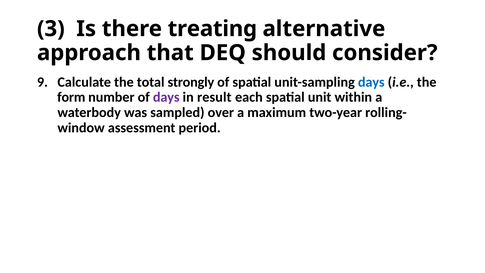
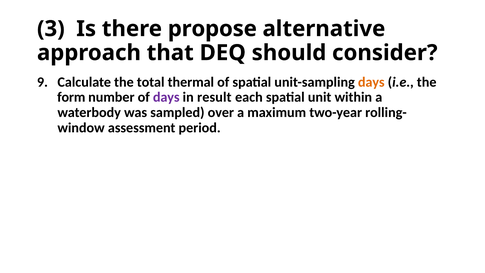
treating: treating -> propose (212, 29)
strongly: strongly -> thermal (191, 82)
days colour: blue -> orange (371, 82)
